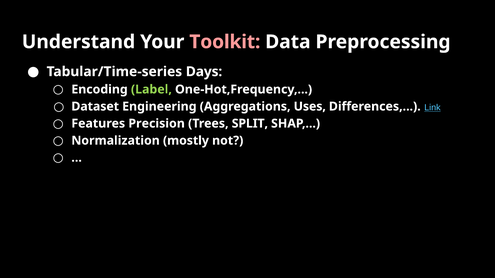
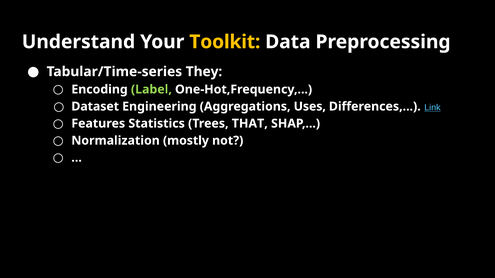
Toolkit colour: pink -> yellow (225, 42)
Days: Days -> They (204, 72)
Precision: Precision -> Statistics (157, 124)
SPLIT: SPLIT -> THAT (250, 124)
